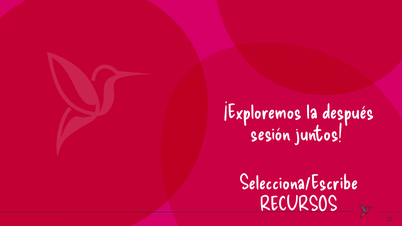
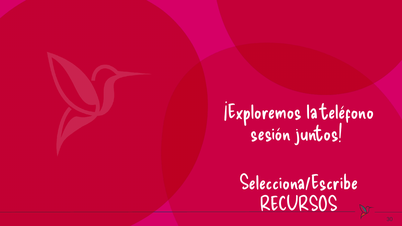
después: después -> teléfono (348, 112)
